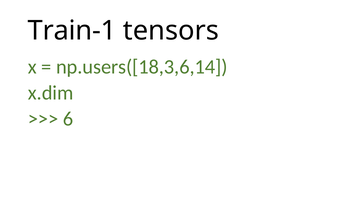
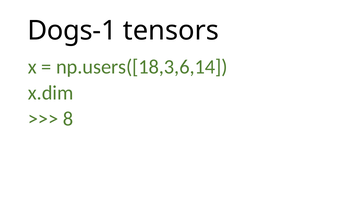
Train-1: Train-1 -> Dogs-1 (72, 31)
6: 6 -> 8 (68, 119)
